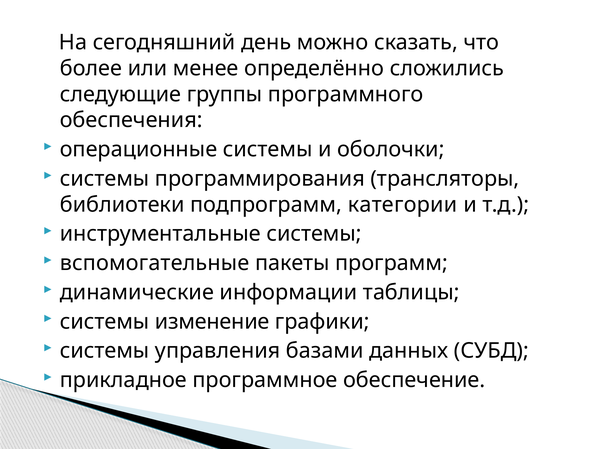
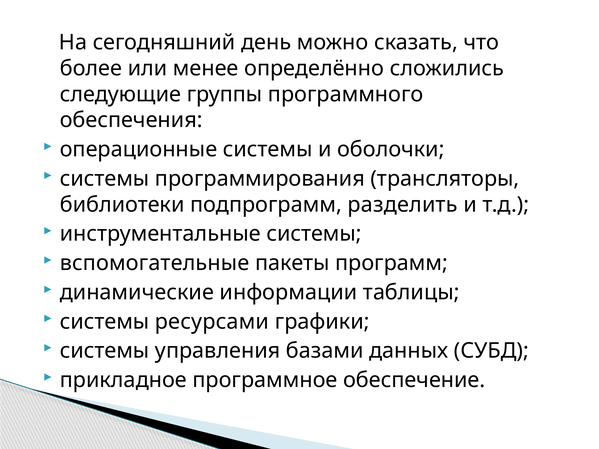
категории: категории -> разделить (403, 205)
изменение: изменение -> ресурсами (212, 322)
